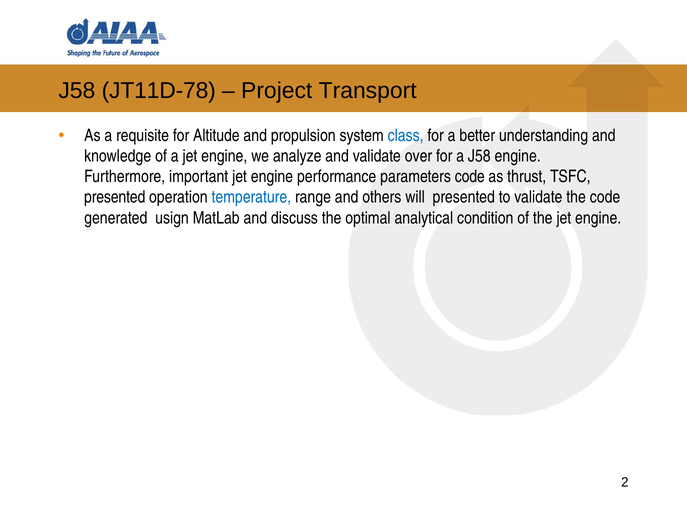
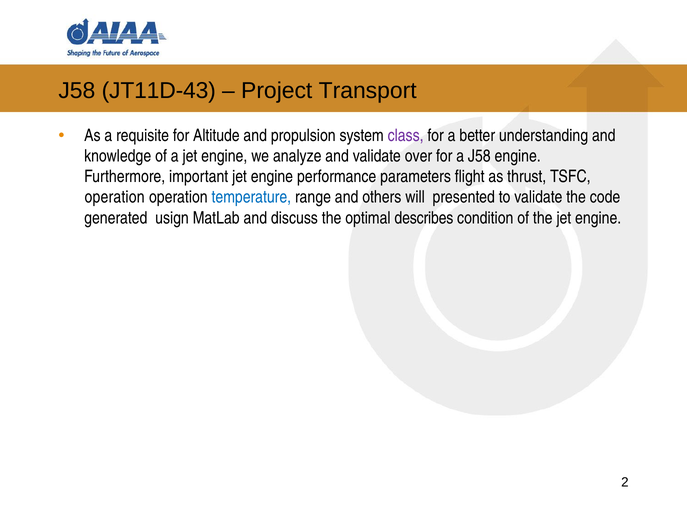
JT11D-78: JT11D-78 -> JT11D-43 (159, 90)
class colour: blue -> purple (406, 135)
parameters code: code -> flight (470, 176)
presented: presented -> operation (115, 197)
analytical: analytical -> describes (424, 218)
